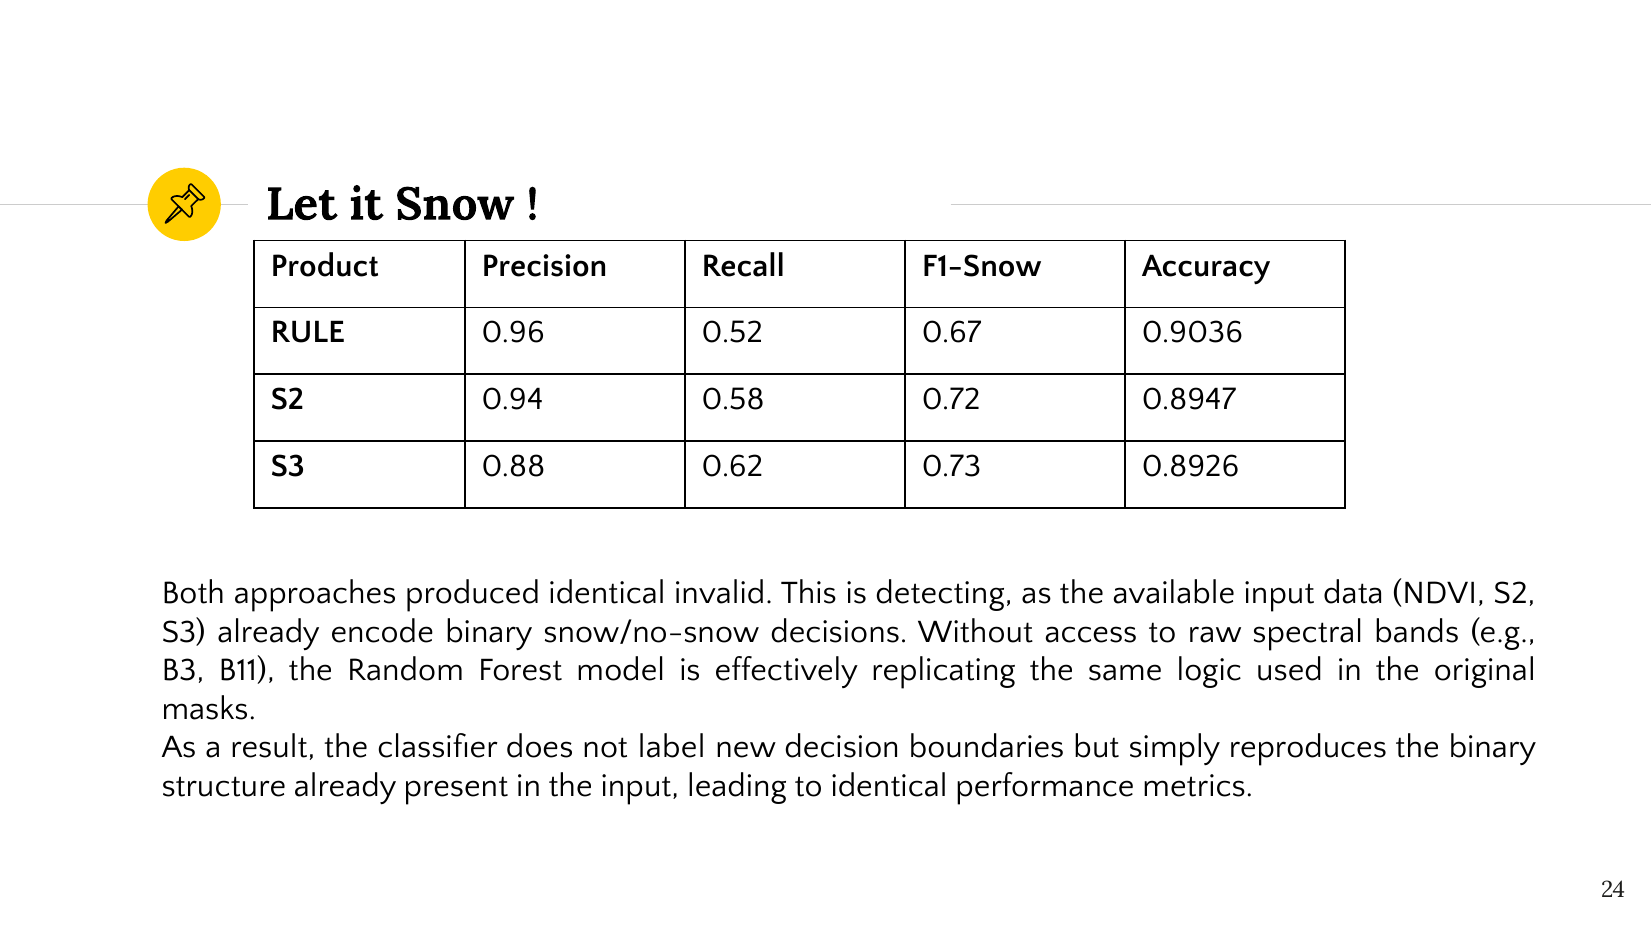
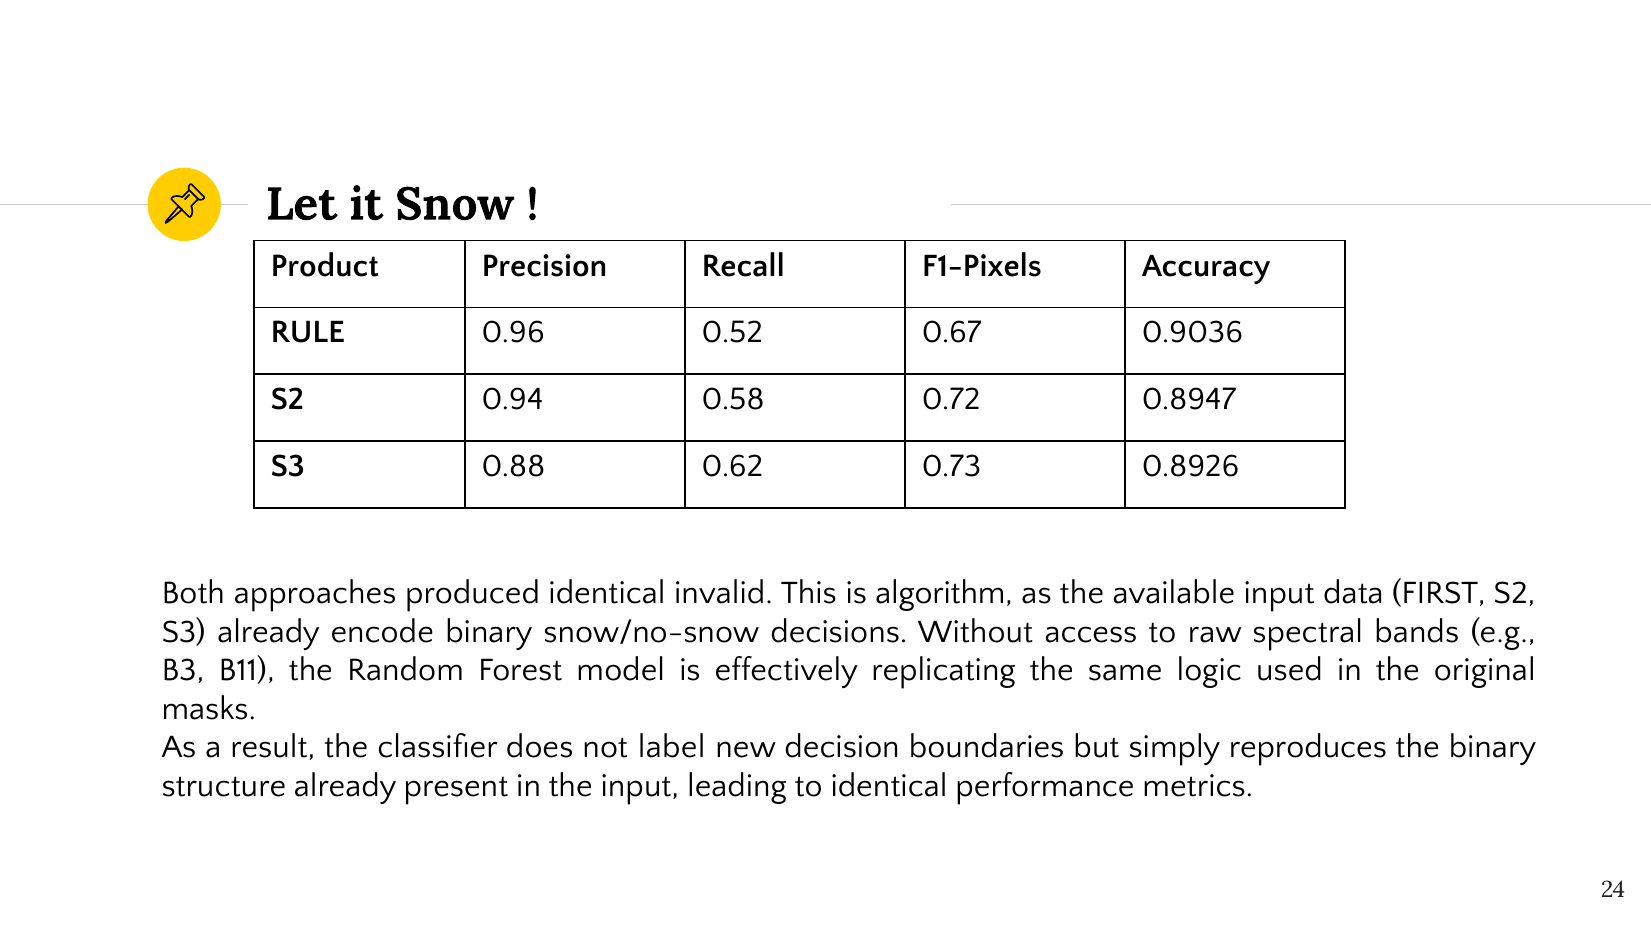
F1-Snow: F1-Snow -> F1-Pixels (982, 265)
detecting: detecting -> algorithm (944, 593)
NDVI: NDVI -> FIRST (1439, 593)
